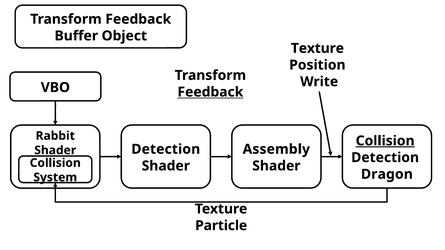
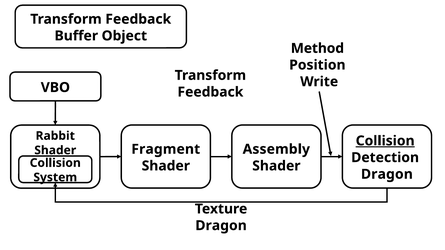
Texture: Texture -> Method (317, 48)
Feedback underline: present -> none (210, 92)
Detection: Detection -> Fragment (166, 149)
Particle: Particle -> Dragon (221, 226)
